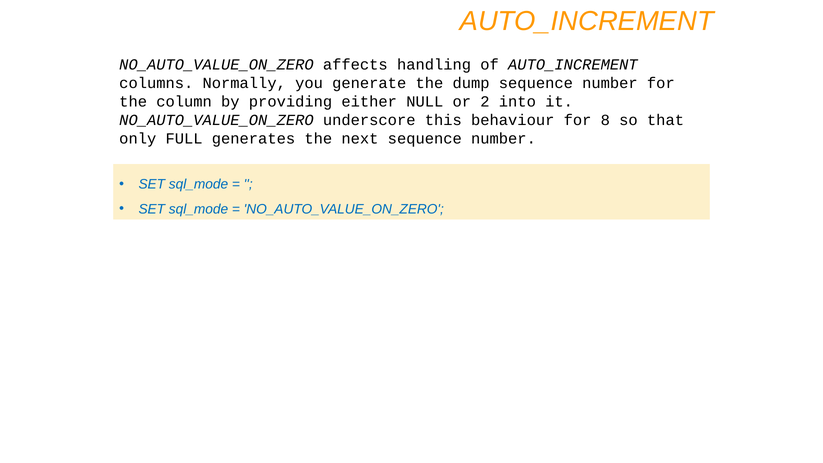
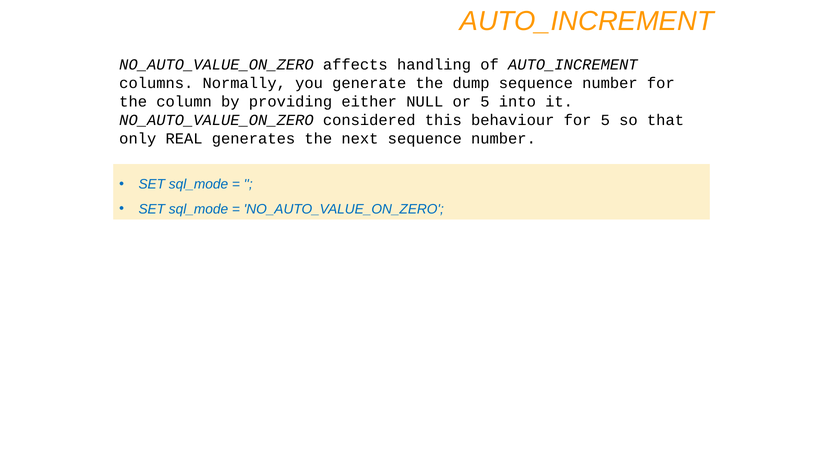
or 2: 2 -> 5 (485, 102)
underscore: underscore -> considered (369, 120)
for 8: 8 -> 5 (605, 120)
FULL: FULL -> REAL (184, 139)
